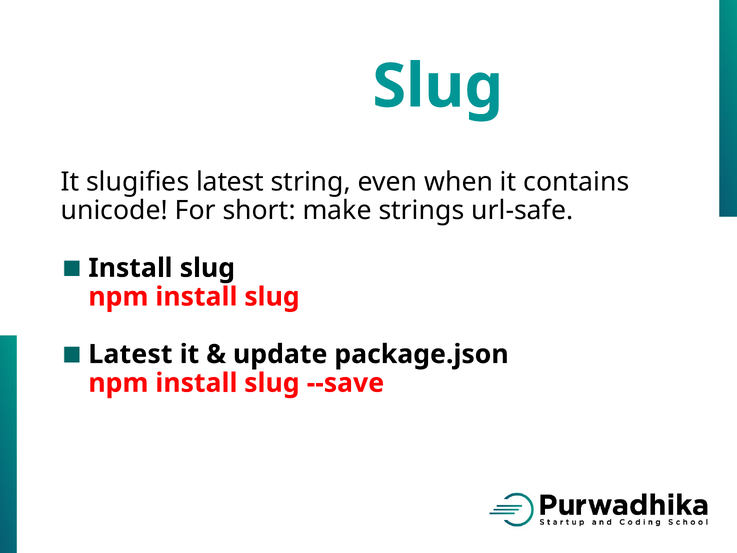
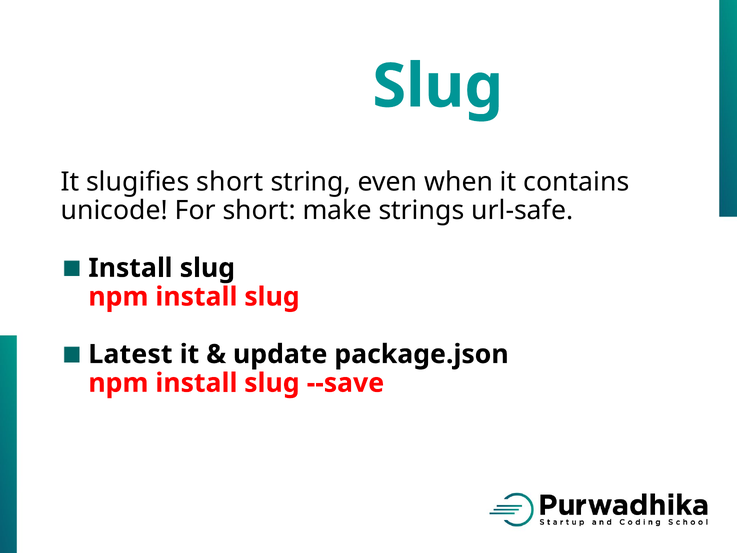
slugifies latest: latest -> short (230, 182)
